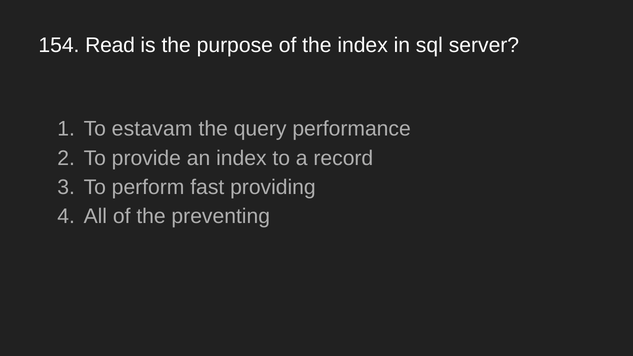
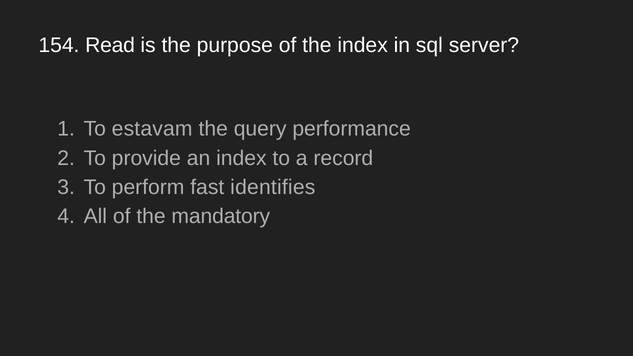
providing: providing -> identifies (273, 187)
preventing: preventing -> mandatory (221, 216)
